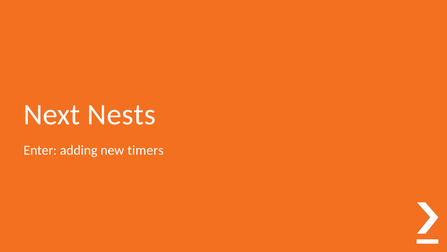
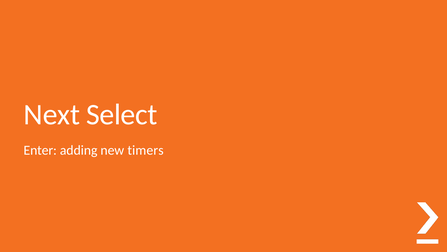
Nests: Nests -> Select (122, 114)
